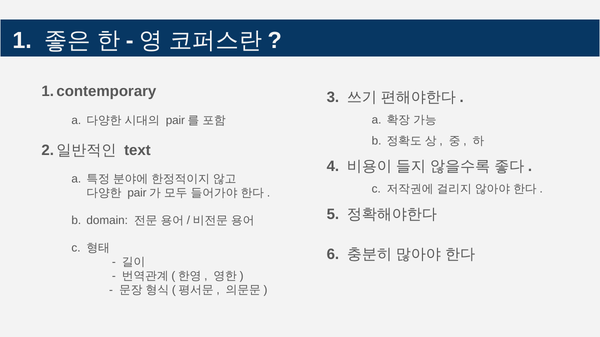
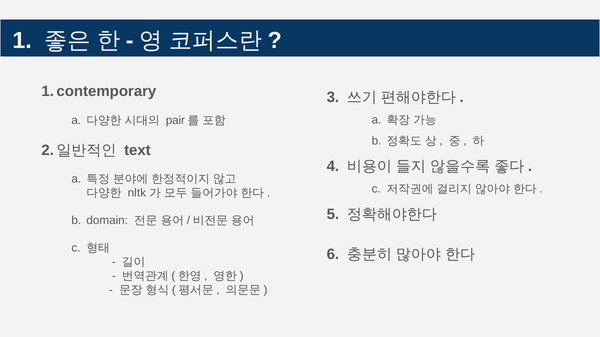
pair: pair -> nltk (137, 193)
